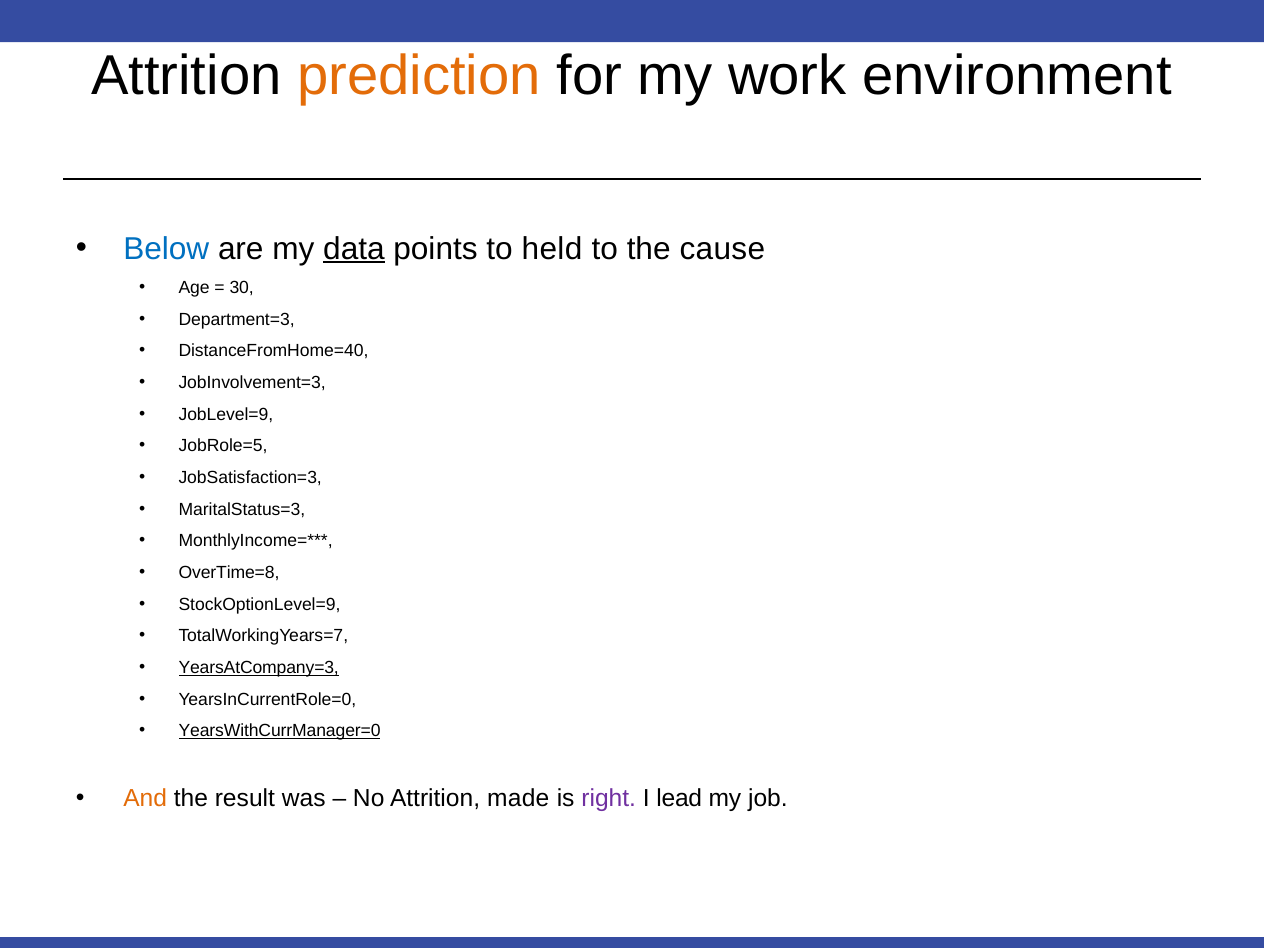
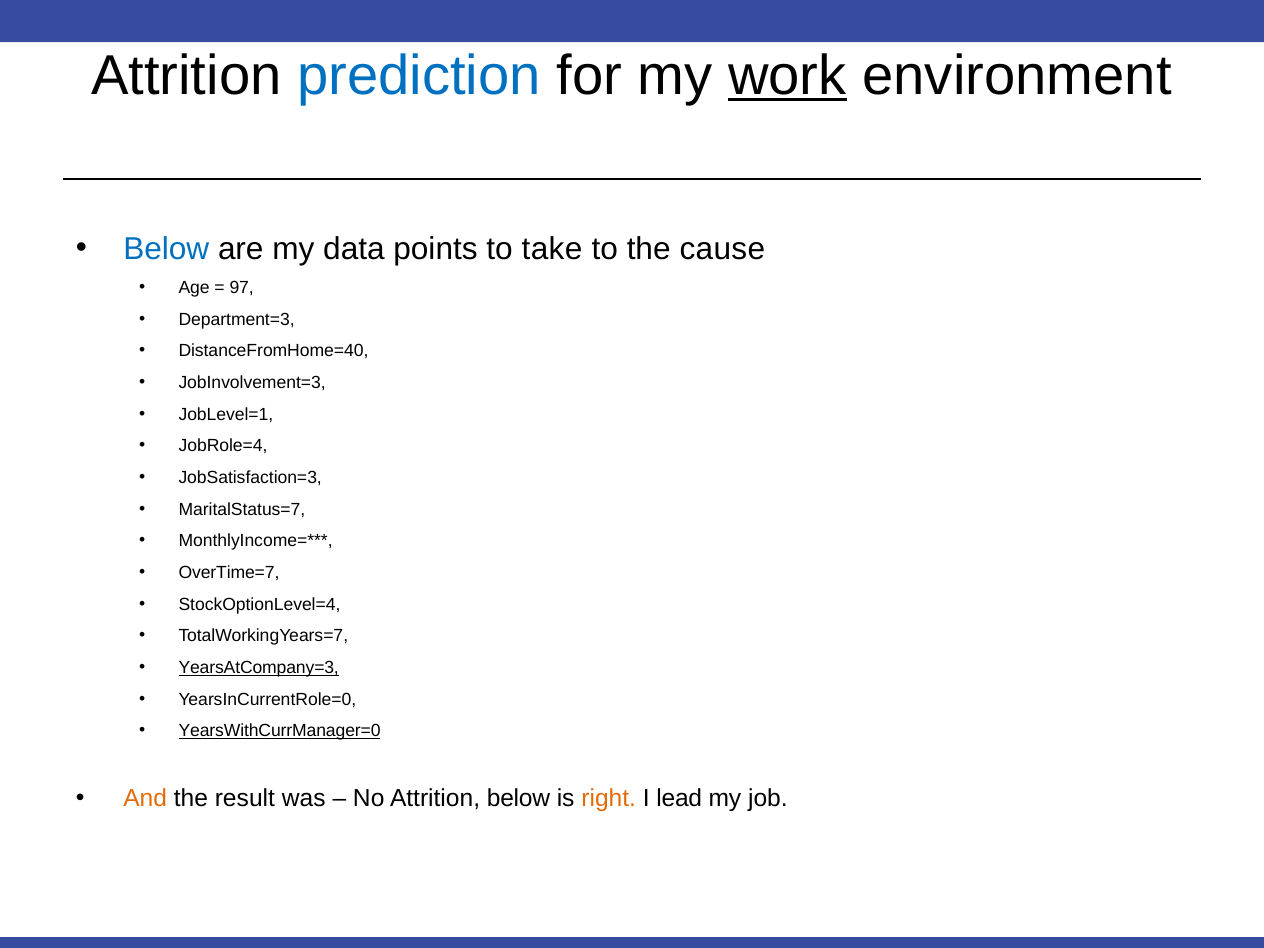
prediction colour: orange -> blue (419, 76)
work underline: none -> present (787, 76)
data underline: present -> none (354, 249)
held: held -> take (552, 249)
30: 30 -> 97 (242, 288)
JobLevel=9: JobLevel=9 -> JobLevel=1 (226, 414)
JobRole=5: JobRole=5 -> JobRole=4 (223, 446)
MaritalStatus=3: MaritalStatus=3 -> MaritalStatus=7 (242, 509)
OverTime=8: OverTime=8 -> OverTime=7 (229, 573)
StockOptionLevel=9: StockOptionLevel=9 -> StockOptionLevel=4 (259, 604)
Attrition made: made -> below (518, 799)
right colour: purple -> orange (609, 799)
